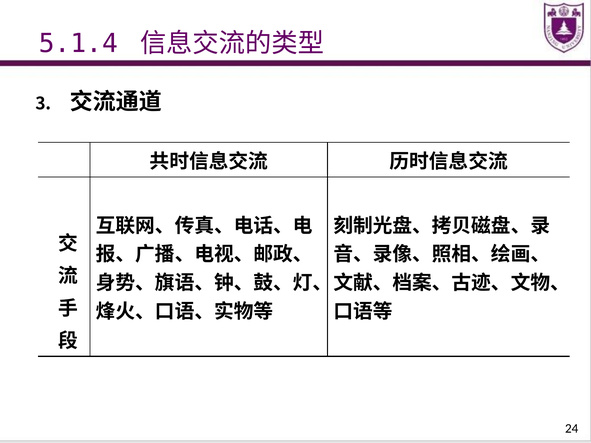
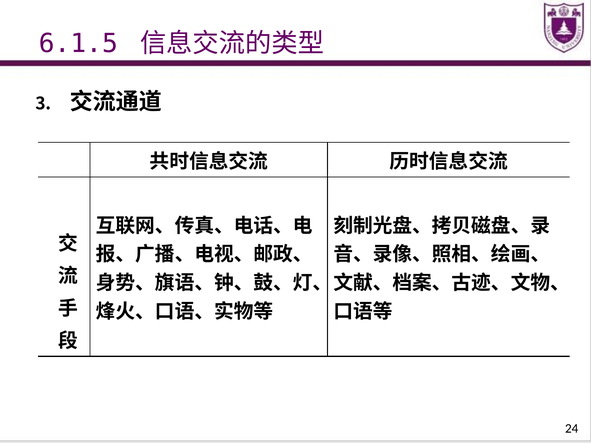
5.1.4: 5.1.4 -> 6.1.5 (78, 44)
